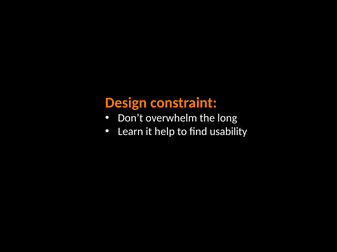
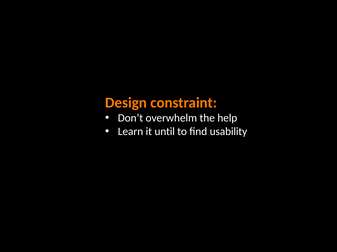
long: long -> help (227, 118)
help: help -> until (165, 132)
